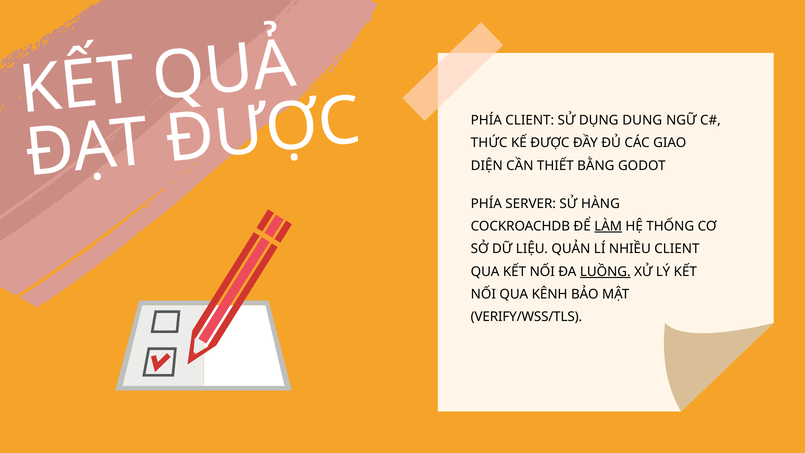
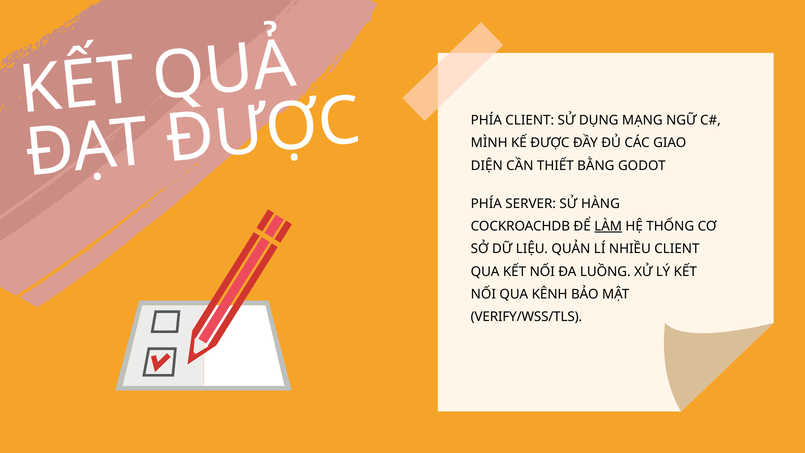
DUNG: DUNG -> MẠNG (642, 120)
THỨC: THỨC -> MÌNH (489, 143)
LUỒNG underline: present -> none (605, 272)
